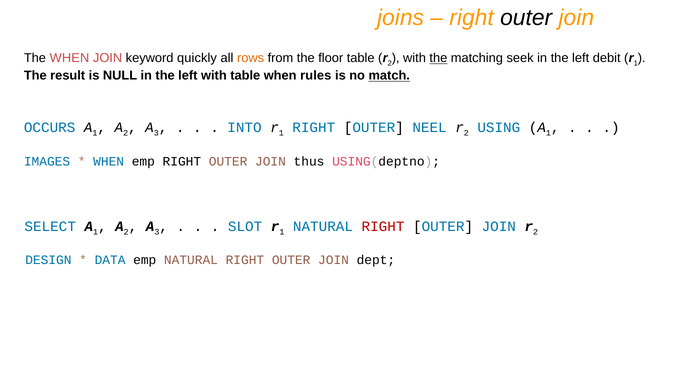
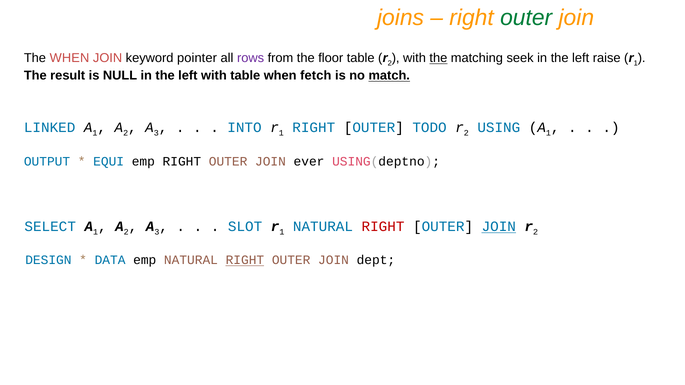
outer colour: black -> green (526, 18)
quickly: quickly -> pointer (197, 58)
rows colour: orange -> purple (251, 58)
debit: debit -> raise (607, 58)
rules: rules -> fetch (316, 76)
OCCURS: OCCURS -> LINKED (50, 128)
NEEL: NEEL -> TODO (430, 128)
IMAGES: IMAGES -> OUTPUT (47, 162)
WHEN: WHEN -> EQUI (109, 162)
thus: thus -> ever (309, 162)
JOIN underline: none -> present (499, 227)
RIGHT underline: none -> present (245, 260)
